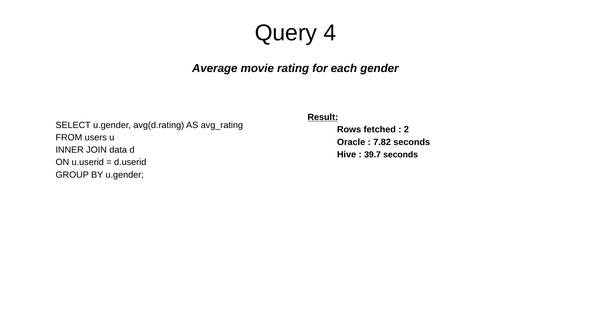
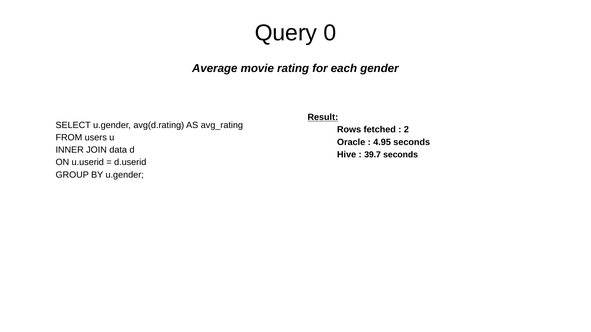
4: 4 -> 0 (330, 33)
7.82: 7.82 -> 4.95 (382, 142)
